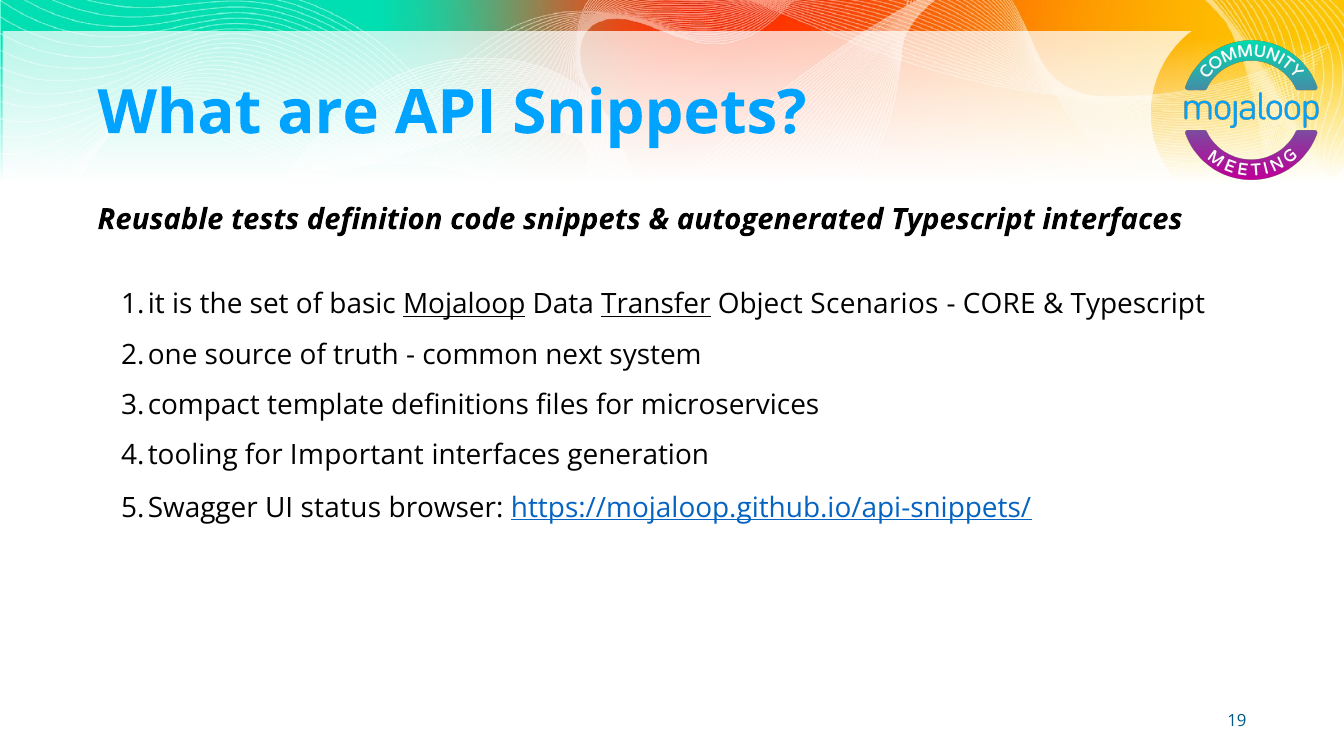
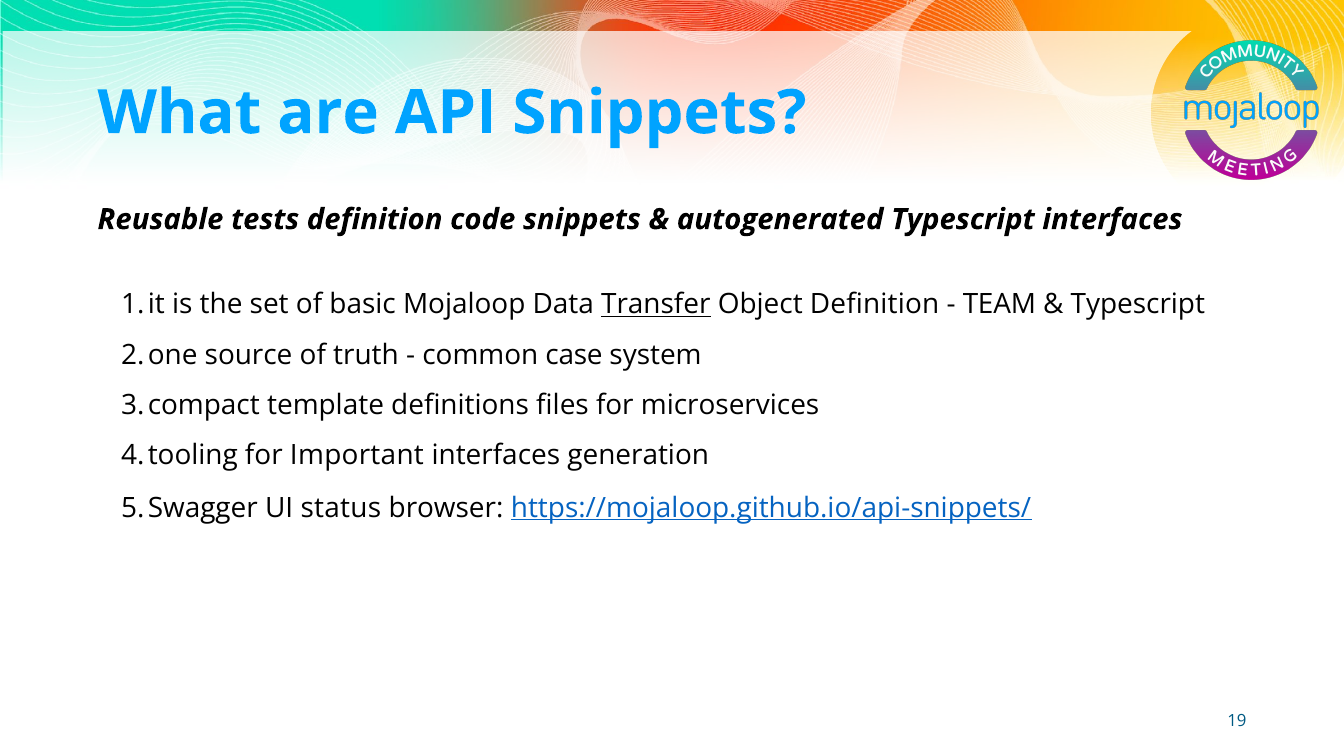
Mojaloop underline: present -> none (464, 305)
Object Scenarios: Scenarios -> Definition (875, 305)
CORE: CORE -> TEAM (999, 305)
next: next -> case (574, 355)
